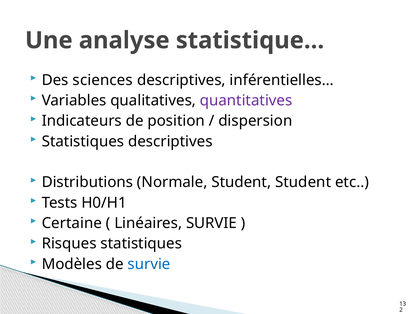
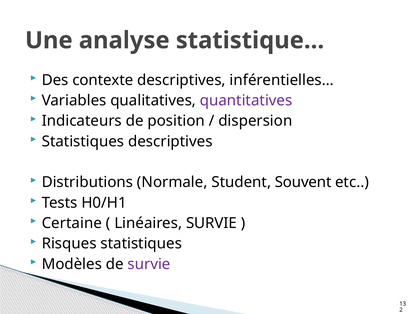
sciences: sciences -> contexte (103, 80)
Student Student: Student -> Souvent (303, 182)
survie colour: blue -> purple (149, 264)
